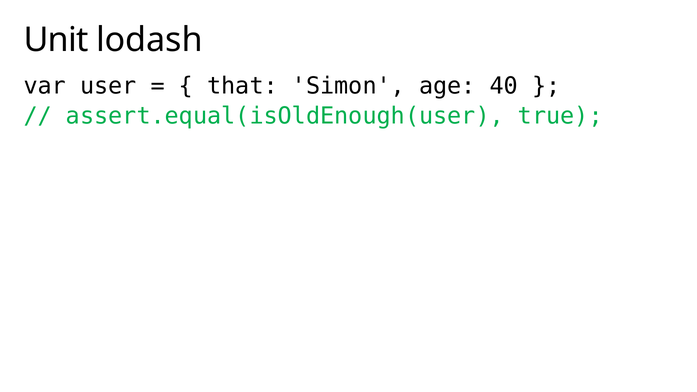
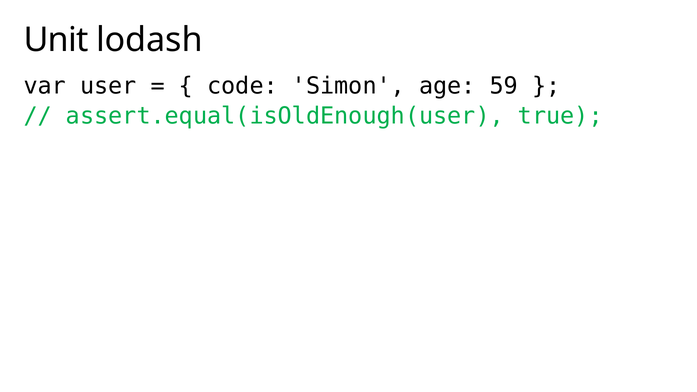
that: that -> code (243, 86)
40: 40 -> 59 (504, 86)
